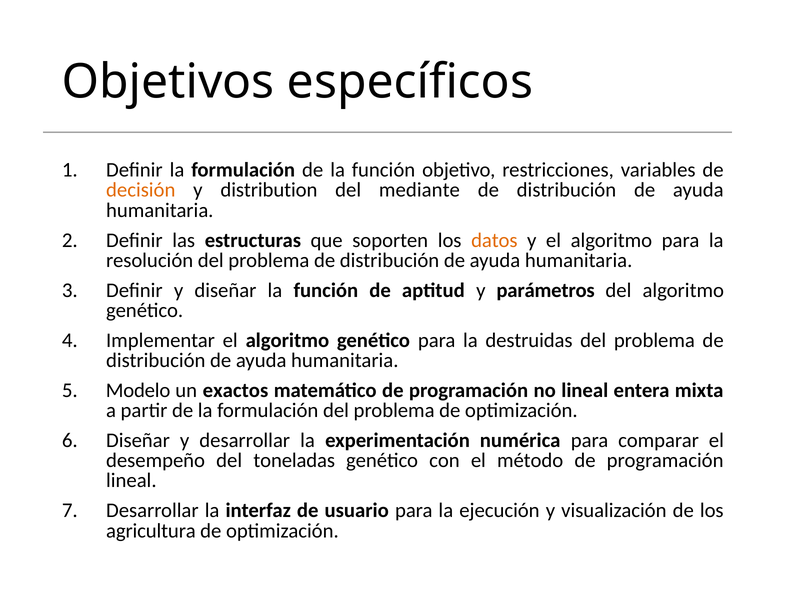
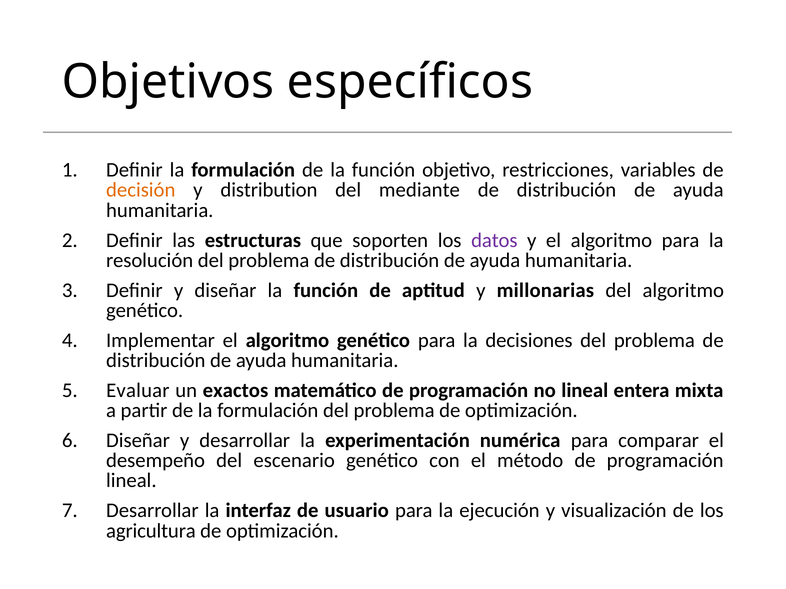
datos colour: orange -> purple (494, 240)
parámetros: parámetros -> millonarias (545, 290)
destruidas: destruidas -> decisiones (529, 341)
Modelo: Modelo -> Evaluar (138, 391)
toneladas: toneladas -> escenario (294, 461)
